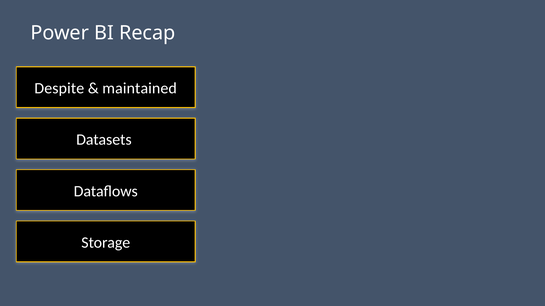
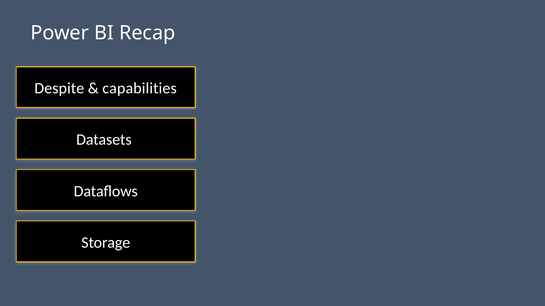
maintained: maintained -> capabilities (140, 88)
